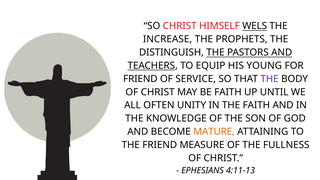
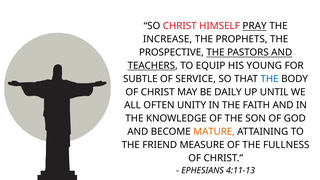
WELS: WELS -> PRAY (255, 26)
DISTINGUISH: DISTINGUISH -> PROSPECTIVE (171, 52)
FRIEND: FRIEND -> SUBTLE (140, 79)
THE colour: purple -> blue (270, 79)
BE FAITH: FAITH -> DAILY (228, 92)
